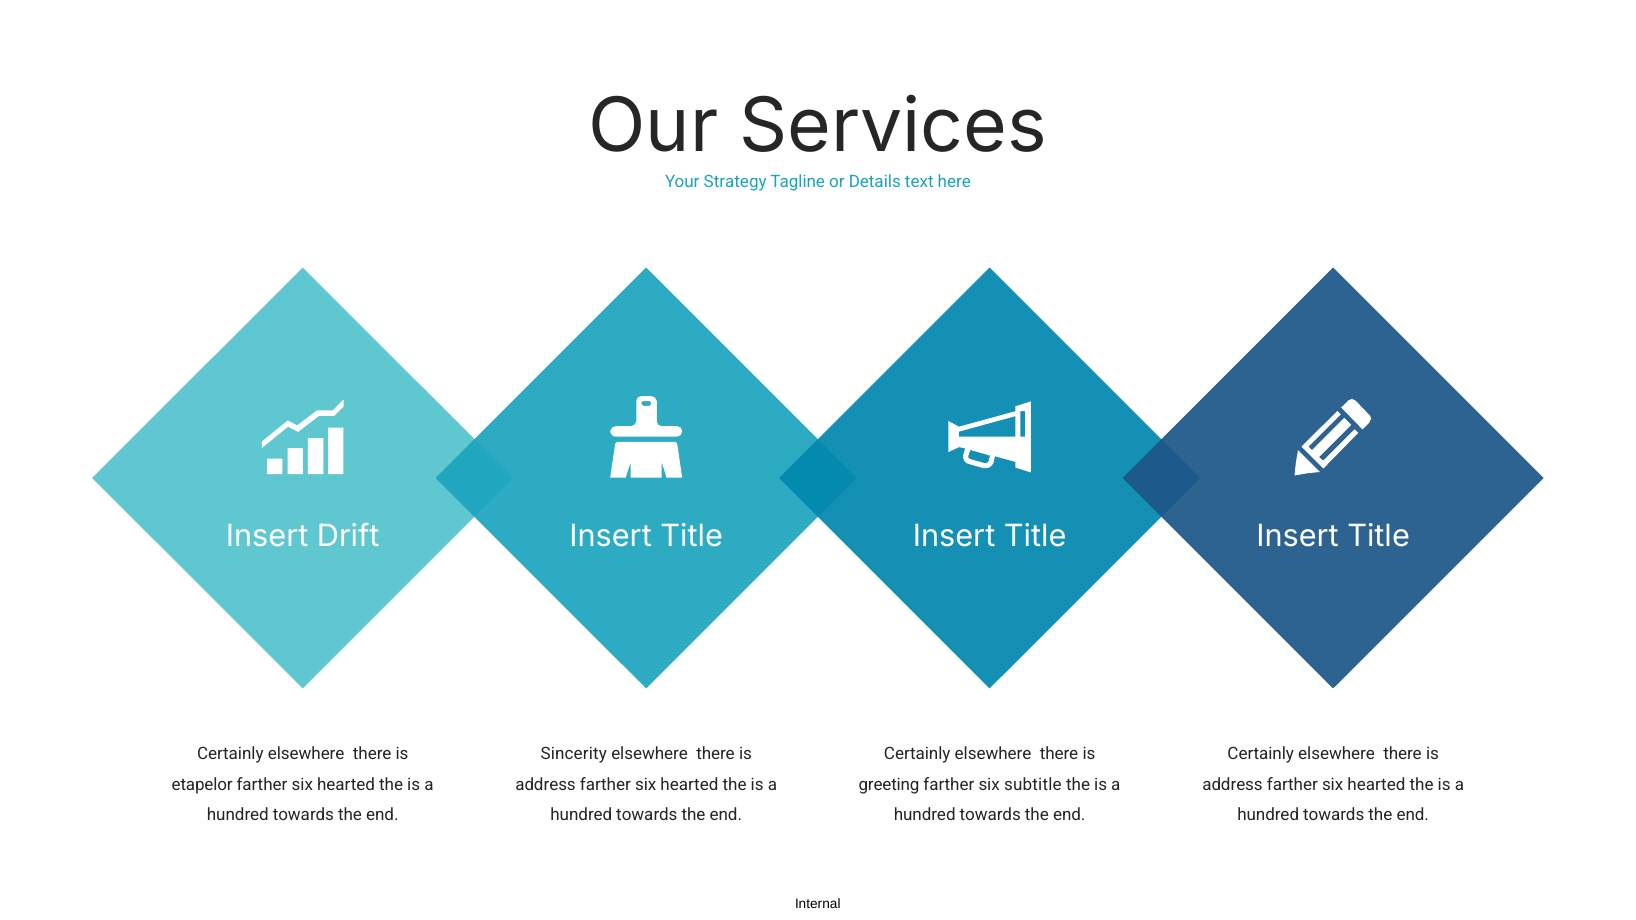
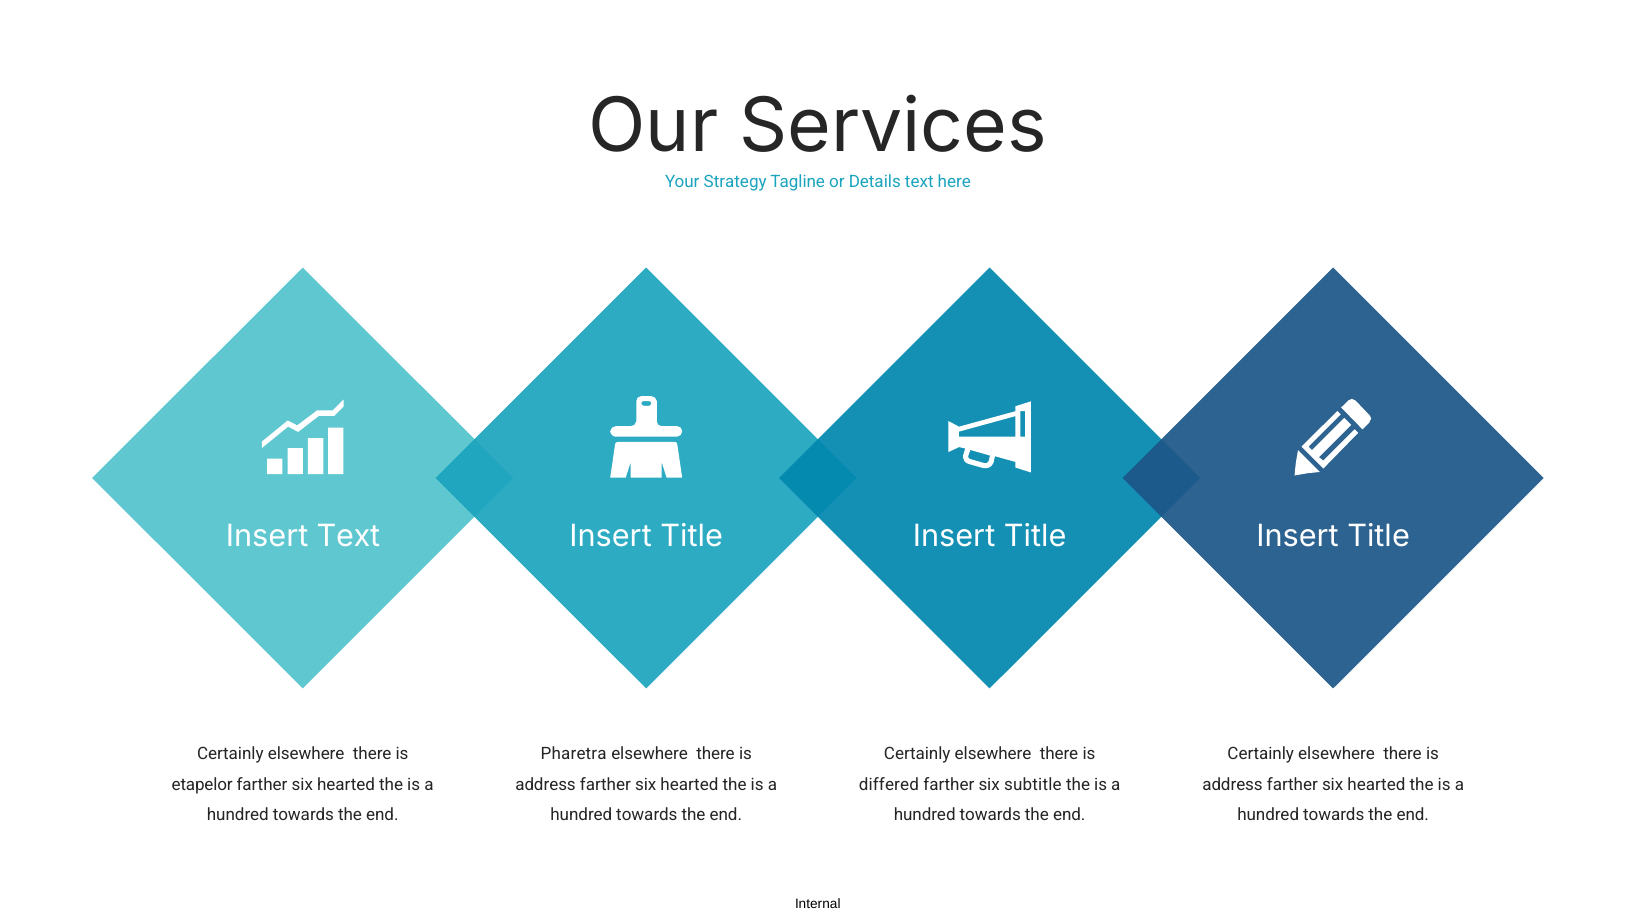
Insert Drift: Drift -> Text (348, 537)
Sincerity: Sincerity -> Pharetra (574, 754)
greeting: greeting -> differed (889, 785)
